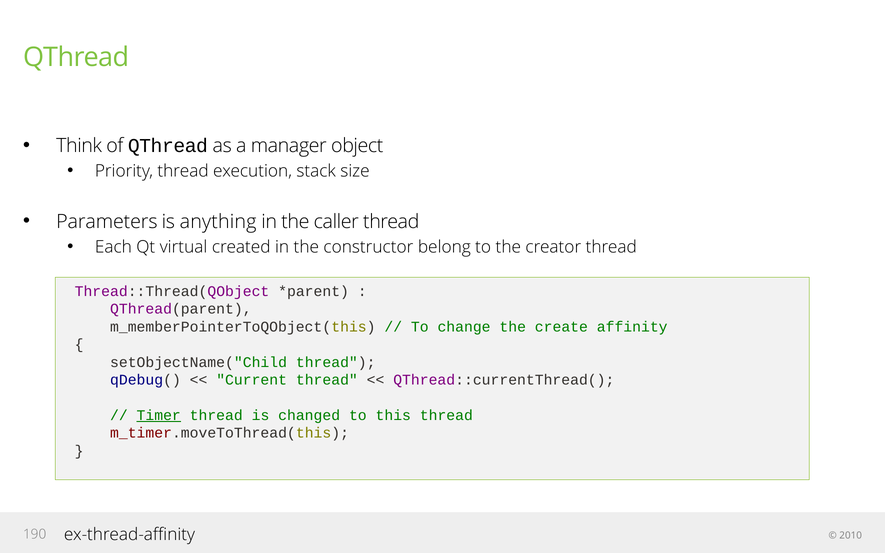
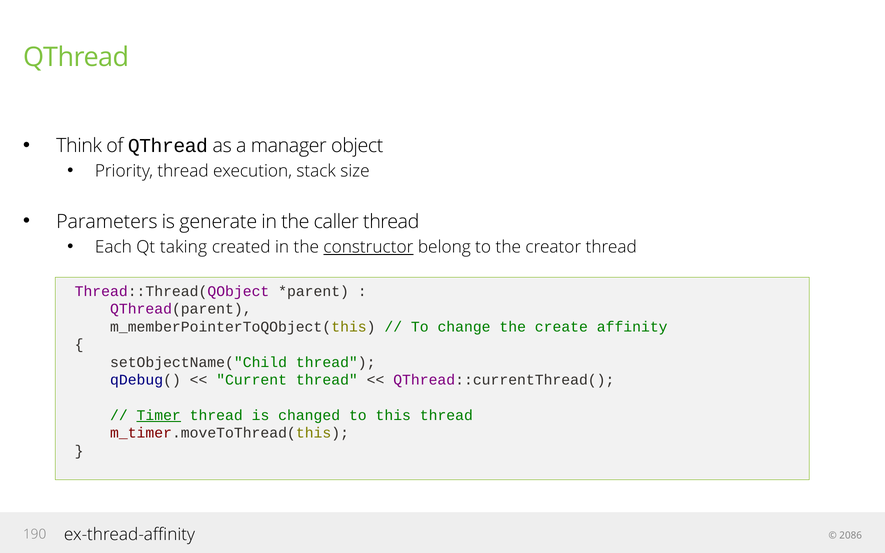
anything: anything -> generate (218, 222)
virtual: virtual -> taking (183, 247)
constructor underline: none -> present (368, 247)
2010: 2010 -> 2086 (851, 535)
